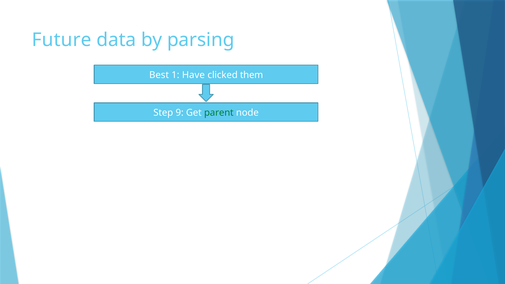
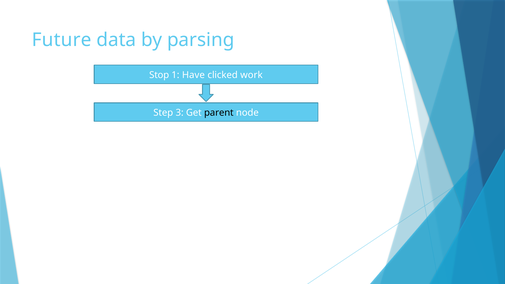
Best: Best -> Stop (159, 75)
them: them -> work (251, 75)
9: 9 -> 3 (180, 113)
parent colour: green -> black (219, 113)
